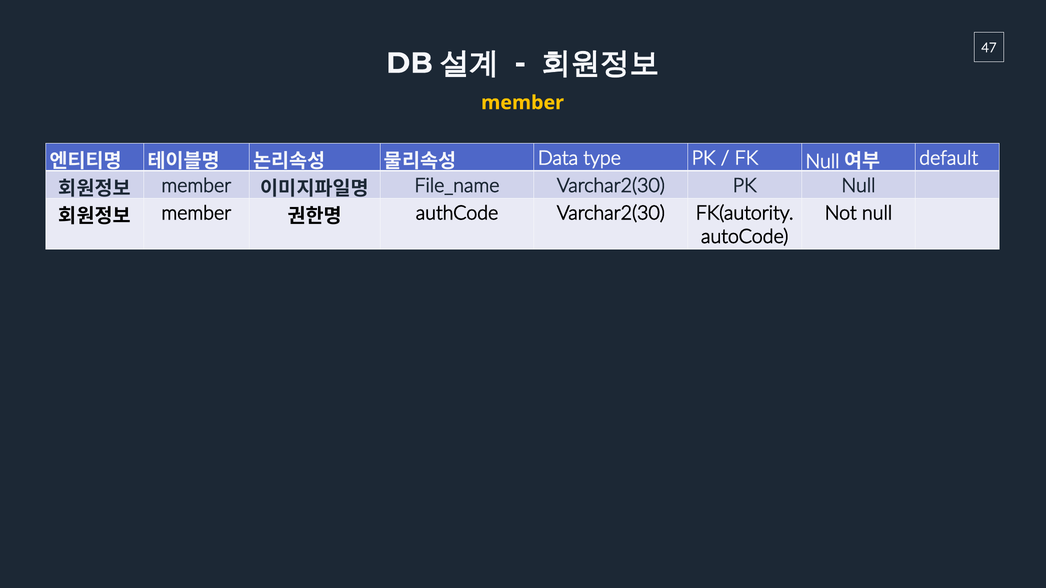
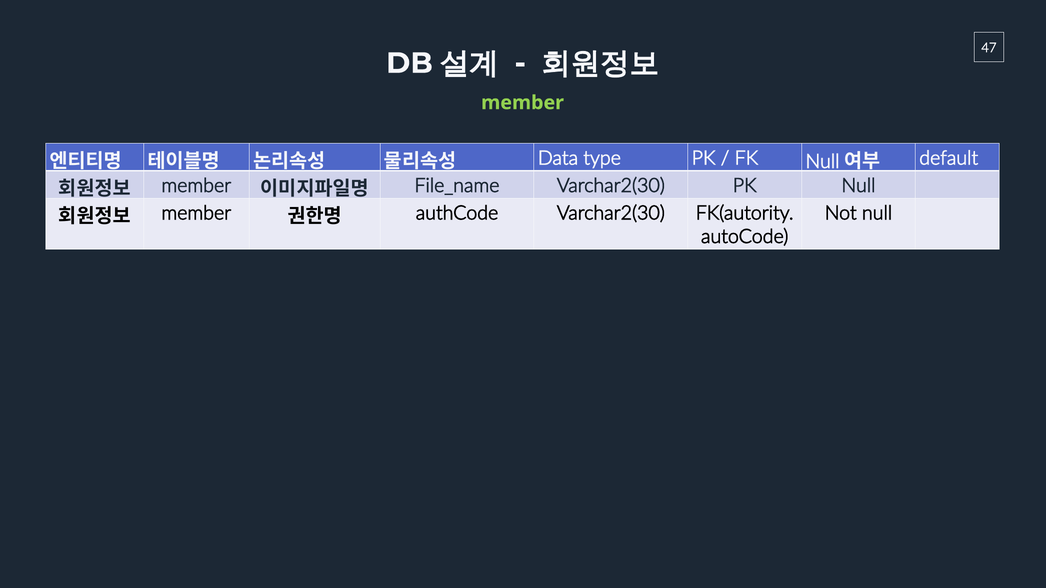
member colour: yellow -> light green (523, 103)
